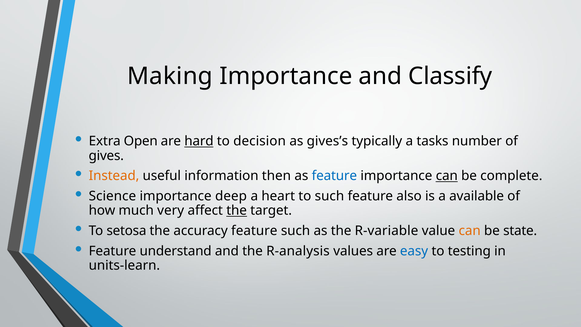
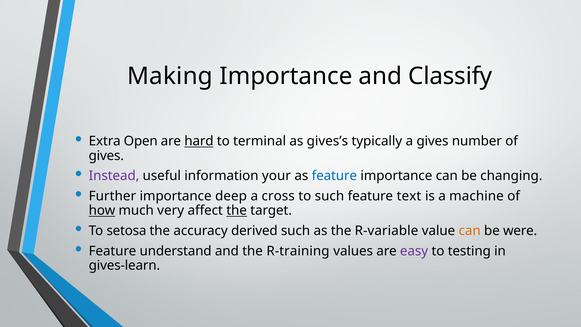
decision: decision -> terminal (260, 141)
a tasks: tasks -> gives (432, 141)
Instead colour: orange -> purple (114, 176)
then: then -> your (276, 176)
can underline: present -> none (447, 176)
complete: complete -> changing (511, 176)
Science: Science -> Further (112, 196)
heart: heart -> cross (278, 196)
also: also -> text (409, 196)
available: available -> machine (476, 196)
how underline: none -> present (102, 210)
accuracy feature: feature -> derived (254, 231)
state: state -> were (520, 231)
R-analysis: R-analysis -> R-training (298, 251)
easy colour: blue -> purple (414, 251)
units-learn: units-learn -> gives-learn (124, 265)
